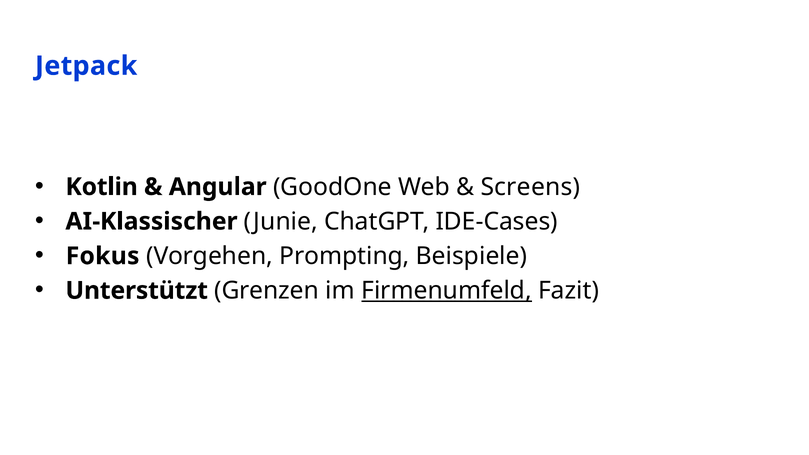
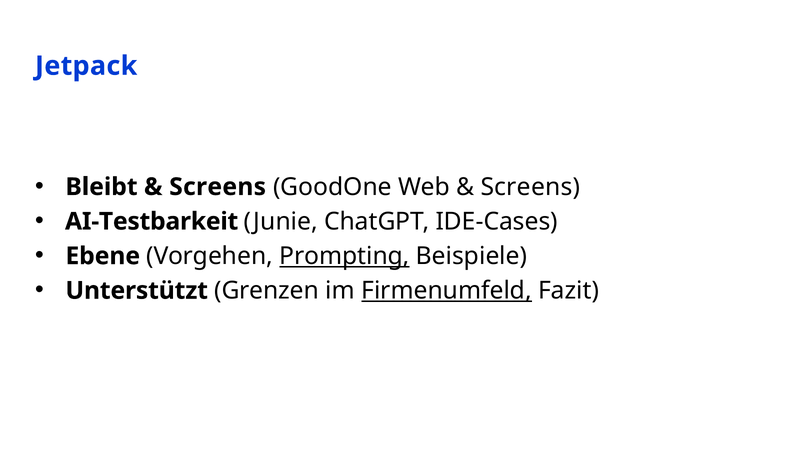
Kotlin: Kotlin -> Bleibt (102, 187)
Angular: Angular -> Screens (218, 187)
AI-Klassischer: AI-Klassischer -> AI-Testbarkeit (152, 221)
Fokus: Fokus -> Ebene (103, 256)
Prompting underline: none -> present (344, 256)
